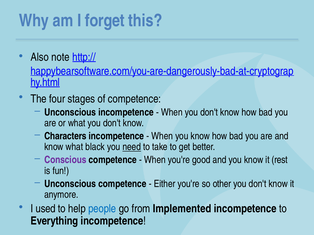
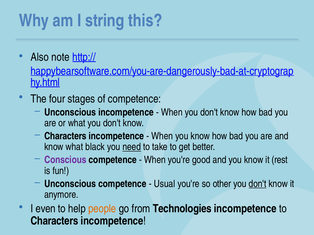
forget: forget -> string (105, 21)
Either: Either -> Usual (165, 184)
don't underline: none -> present (258, 184)
used: used -> even (46, 209)
people colour: blue -> orange (102, 209)
Implemented: Implemented -> Technologies (182, 209)
Everything: Everything -> Characters (54, 221)
